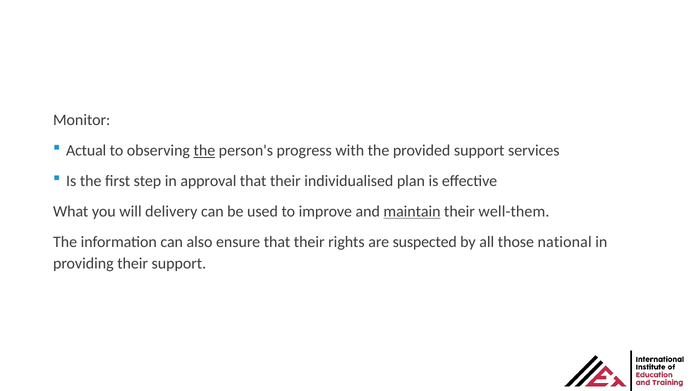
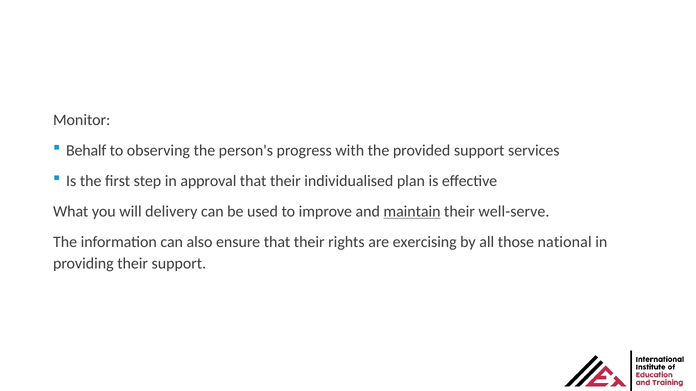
Actual: Actual -> Behalf (86, 151)
the underline: present -> none (204, 151)
well-them: well-them -> well-serve (514, 212)
suspected: suspected -> exercising (425, 242)
